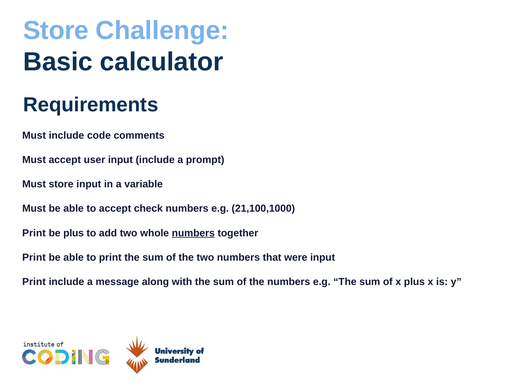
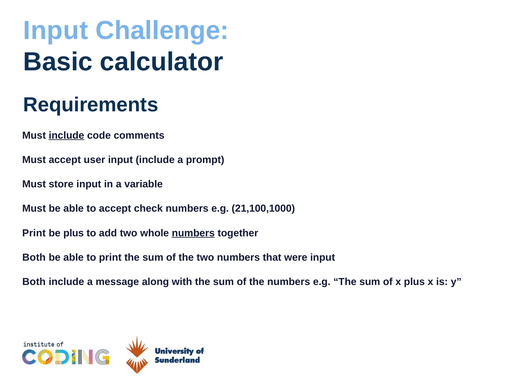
Store: Store -> Input (56, 30)
include underline: none -> present (66, 135)
Print: Print -> Both (34, 257)
Print: Print -> Both (34, 281)
